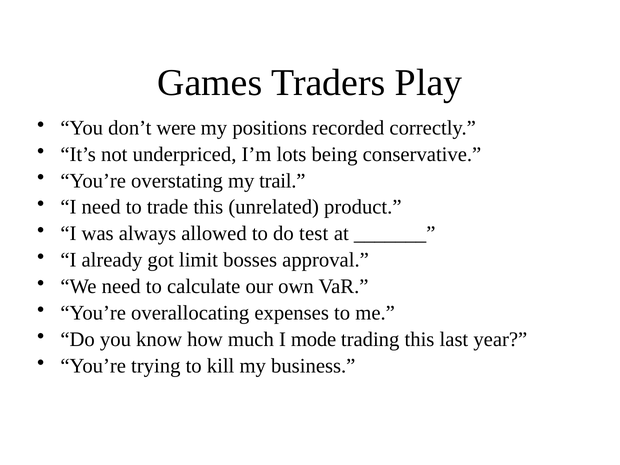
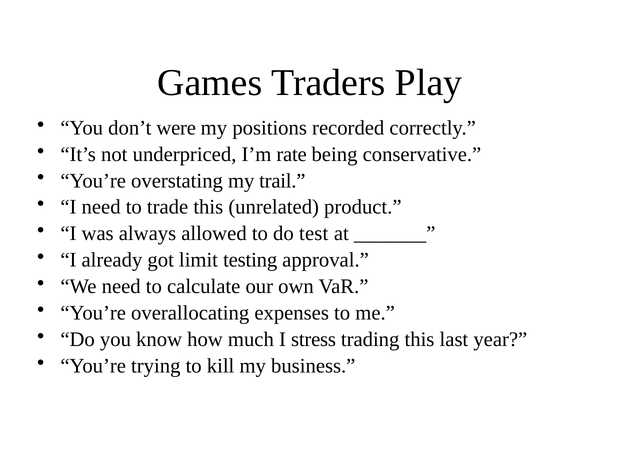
lots: lots -> rate (292, 154)
bosses: bosses -> testing (250, 260)
mode: mode -> stress (314, 339)
